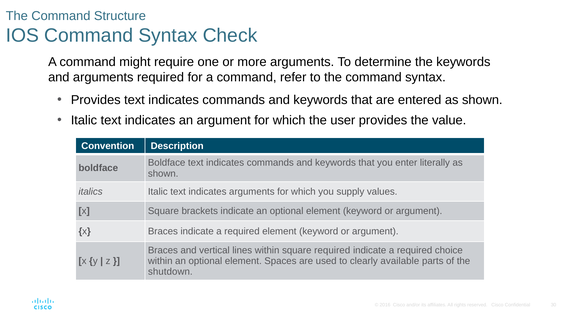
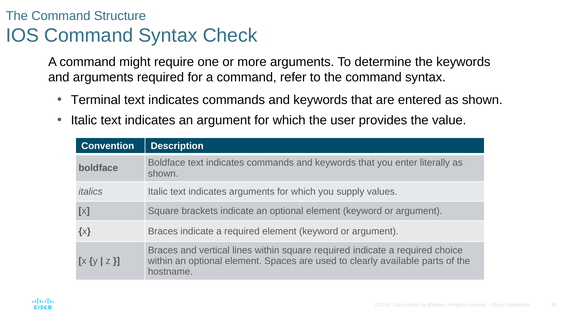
Provides: Provides -> Terminal (96, 100)
shutdown: shutdown -> hostname (170, 272)
